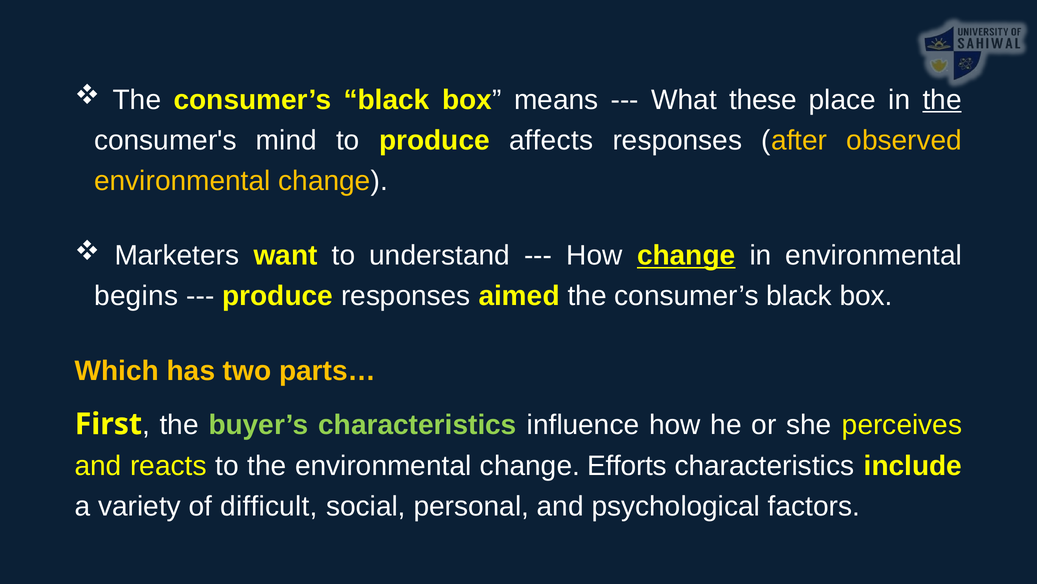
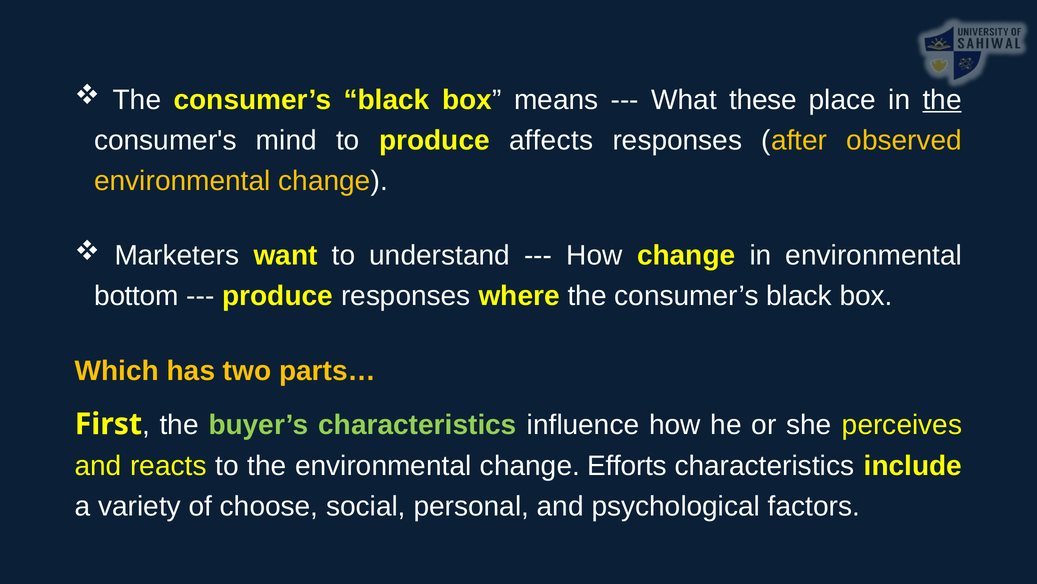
change underline: present -> none (686, 255)
begins: begins -> bottom (136, 296)
aimed: aimed -> where (519, 296)
difficult: difficult -> choose (269, 506)
